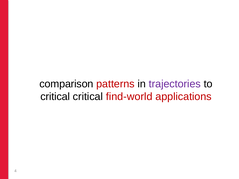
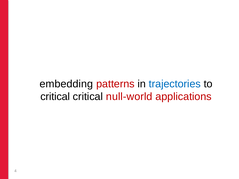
comparison: comparison -> embedding (66, 84)
trajectories colour: purple -> blue (175, 84)
find-world: find-world -> null-world (129, 97)
